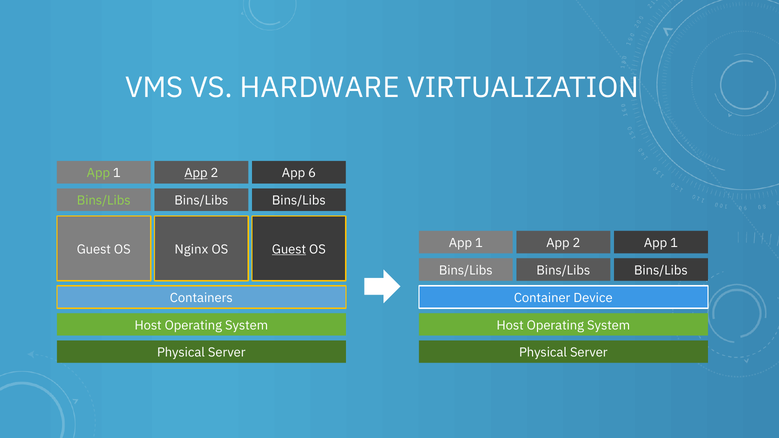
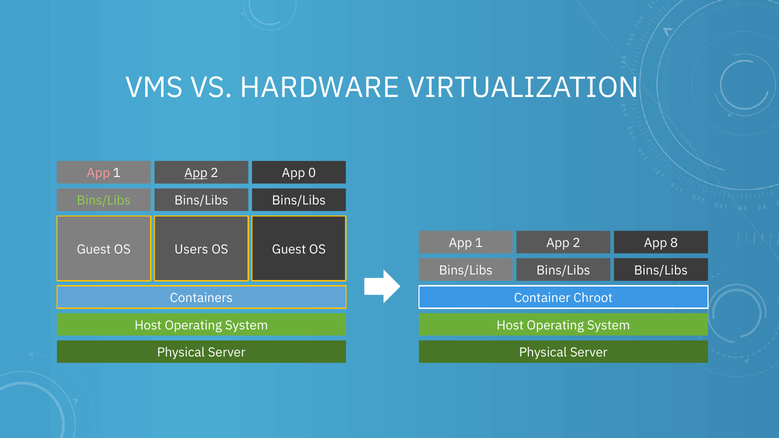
App colour: light green -> pink (98, 173)
6: 6 -> 0 (312, 173)
2 App 1: 1 -> 8 (674, 243)
Nginx: Nginx -> Users (191, 249)
Guest underline: present -> none (289, 249)
Device: Device -> Chroot (593, 298)
